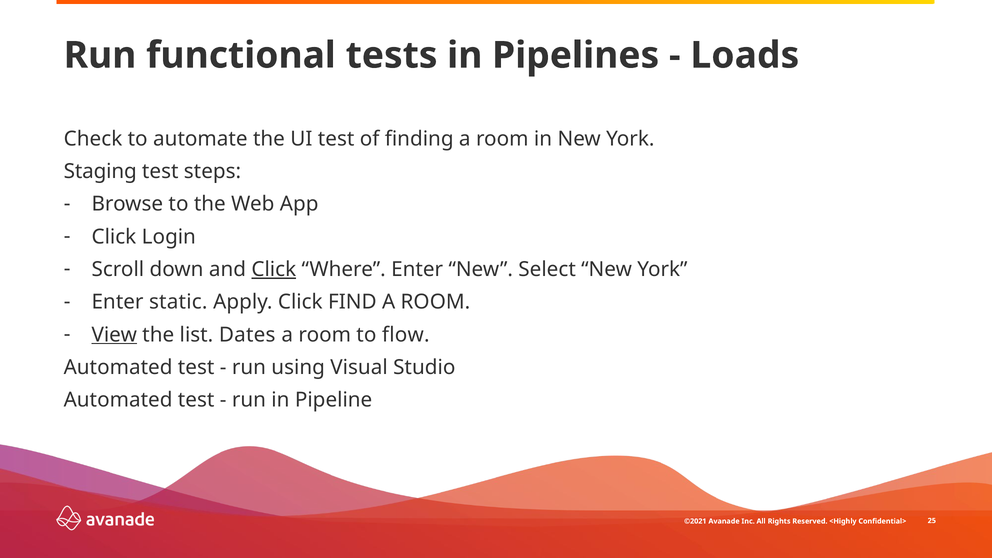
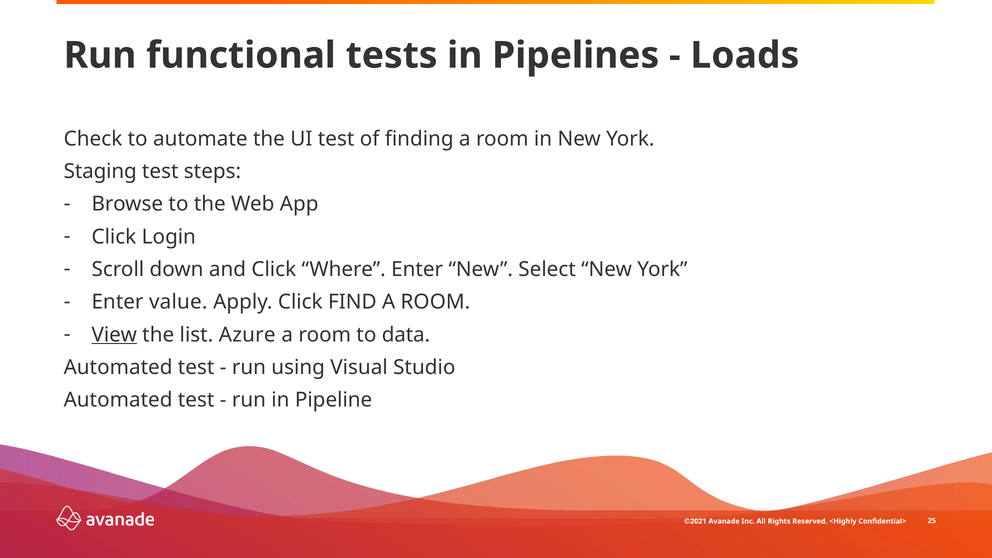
Click underline: present -> none (274, 269)
static: static -> value (178, 302)
Dates: Dates -> Azure (247, 335)
flow: flow -> data (406, 335)
